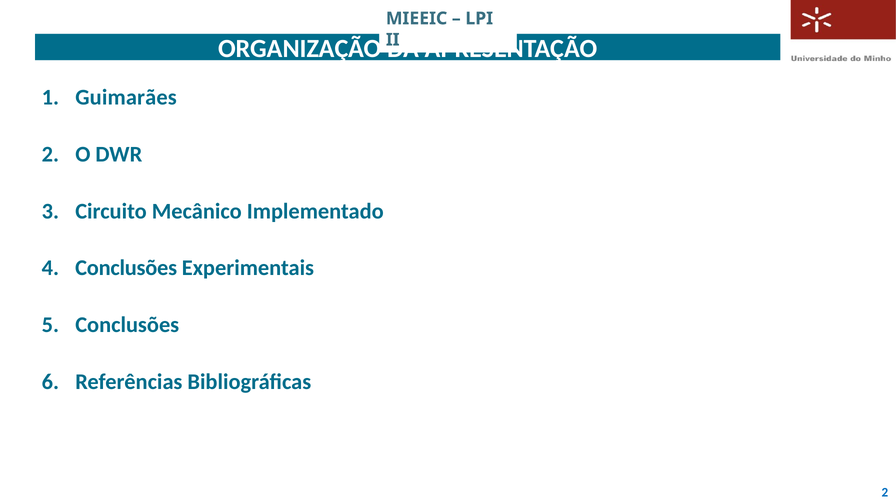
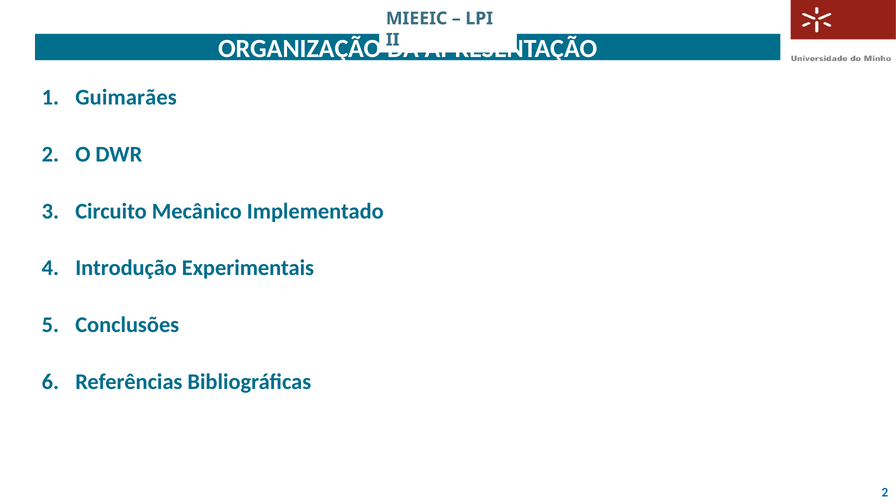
Conclusões: Conclusões -> Introdução (126, 268)
